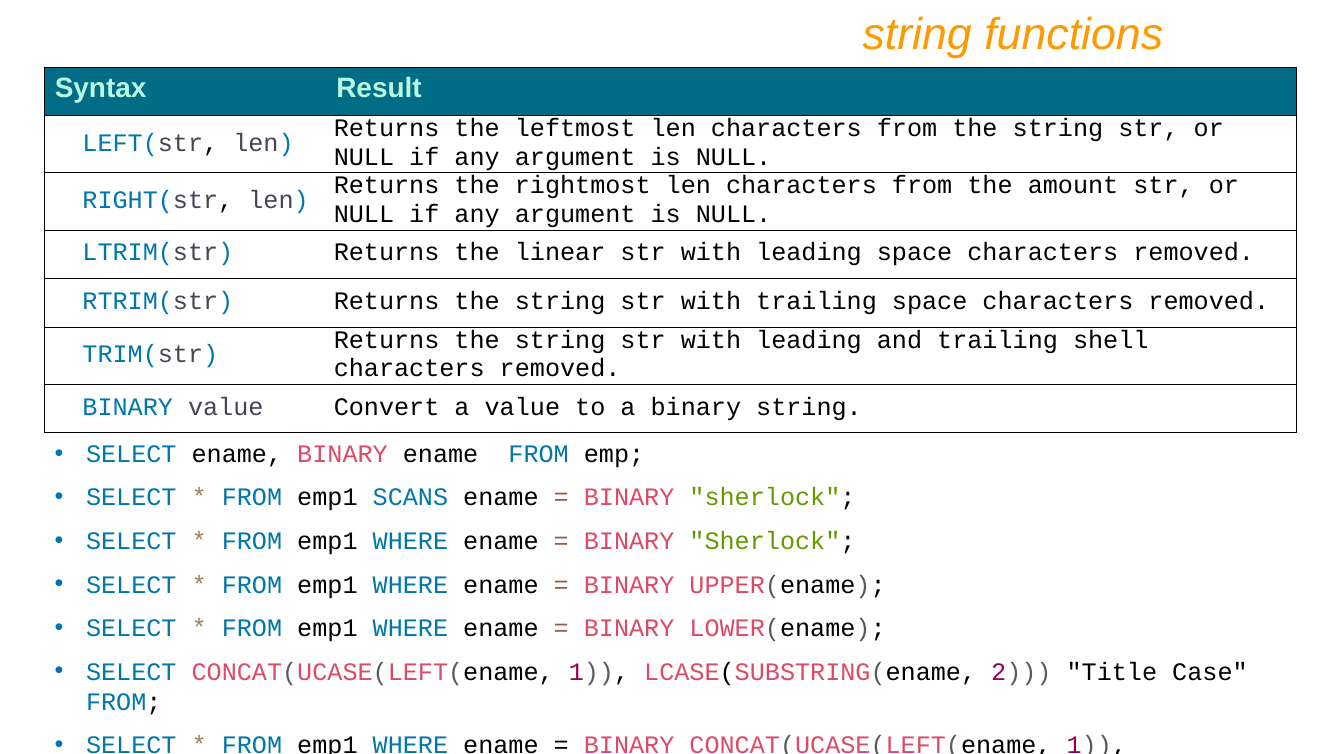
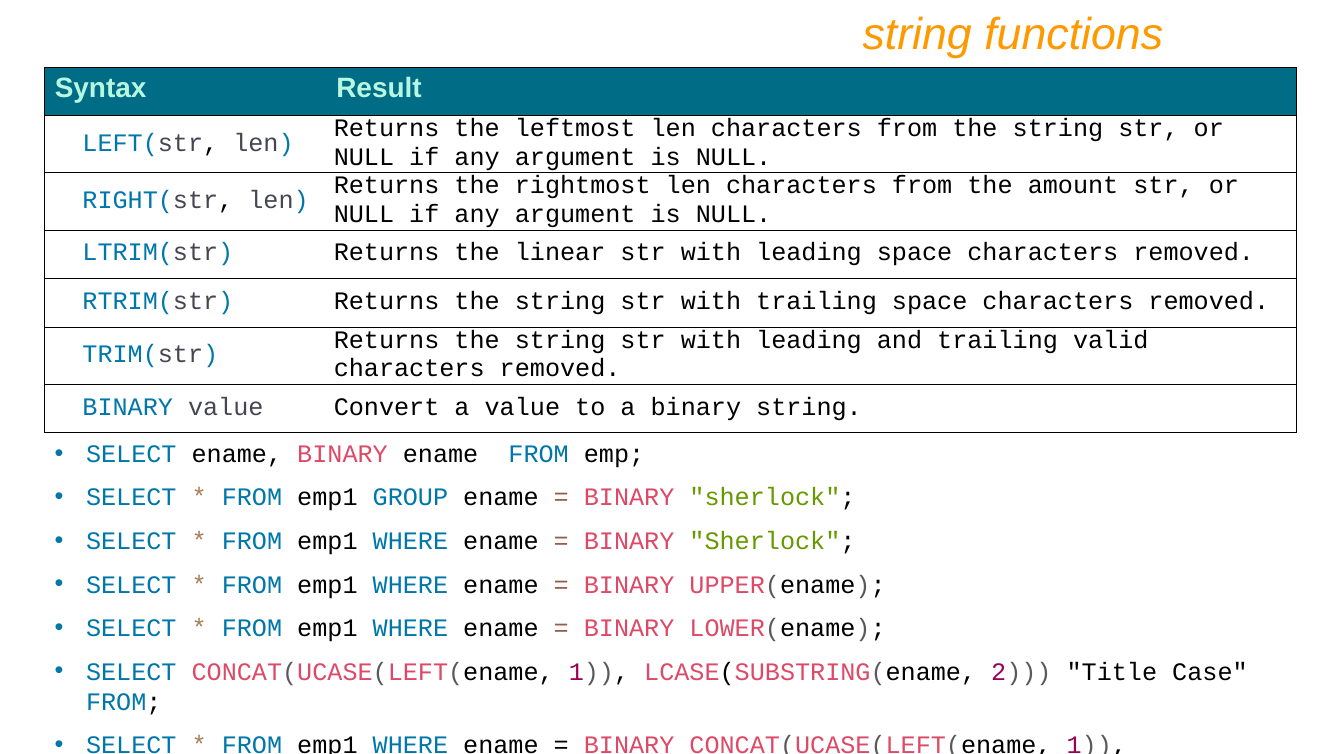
shell: shell -> valid (1111, 340)
SCANS: SCANS -> GROUP (410, 498)
